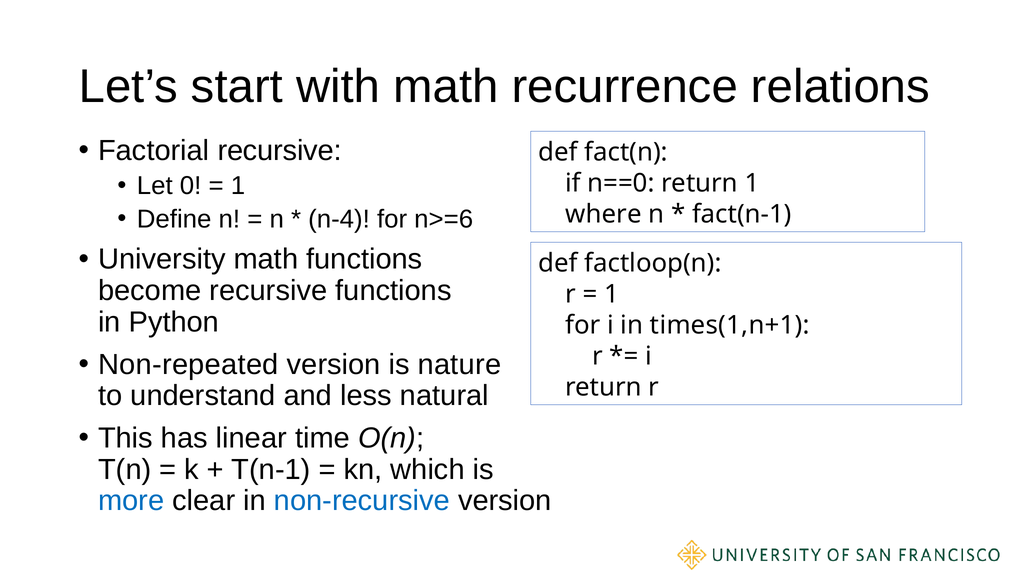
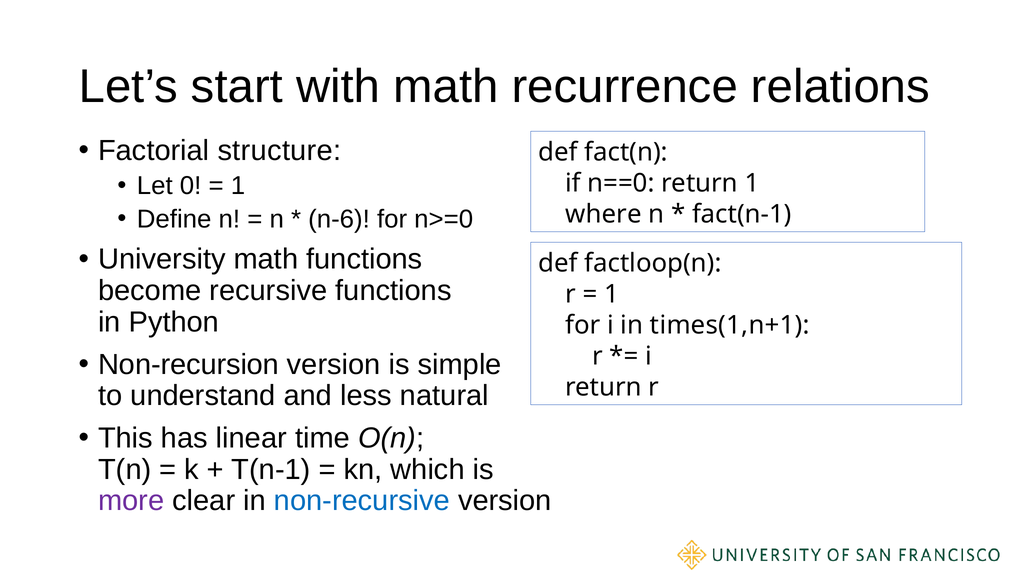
Factorial recursive: recursive -> structure (279, 151)
n-4: n-4 -> n-6 (339, 219)
n>=6: n>=6 -> n>=0 (444, 219)
Non-repeated: Non-repeated -> Non-recursion (189, 364)
nature: nature -> simple (460, 364)
more colour: blue -> purple (131, 501)
